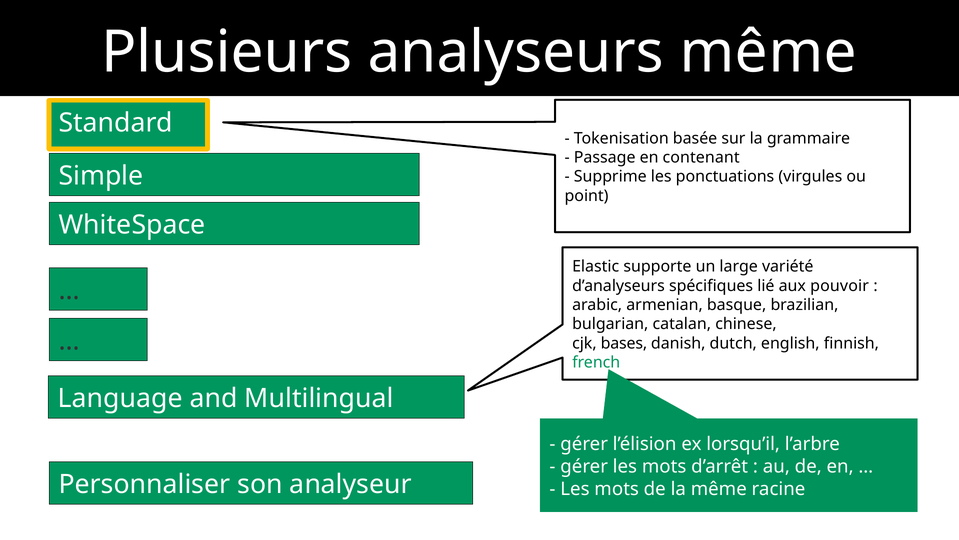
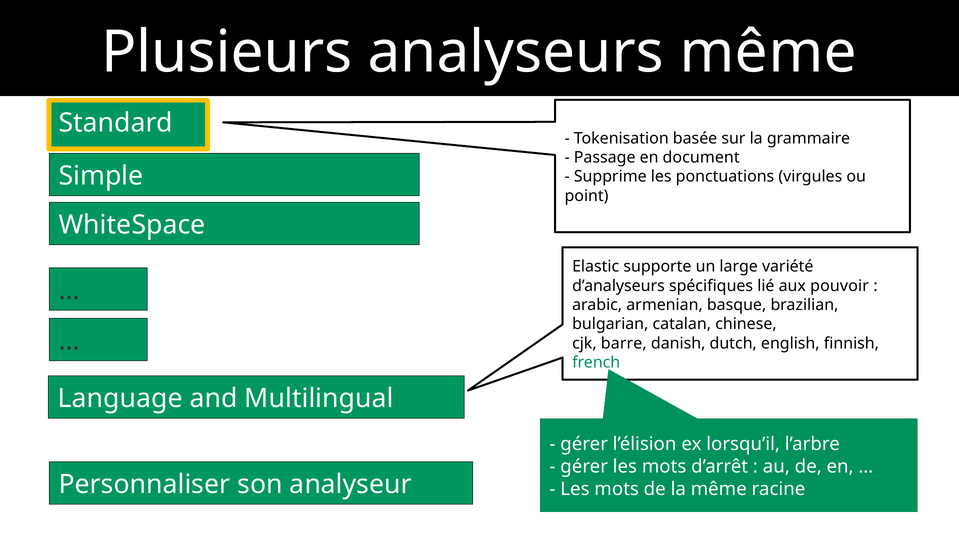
contenant: contenant -> document (701, 157)
bases: bases -> barre (624, 343)
